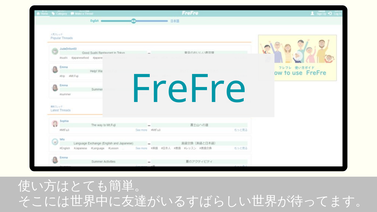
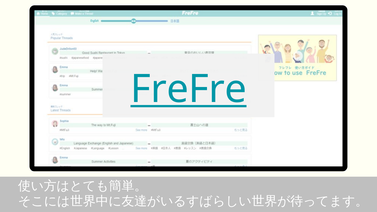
FreFre underline: none -> present (189, 89)
